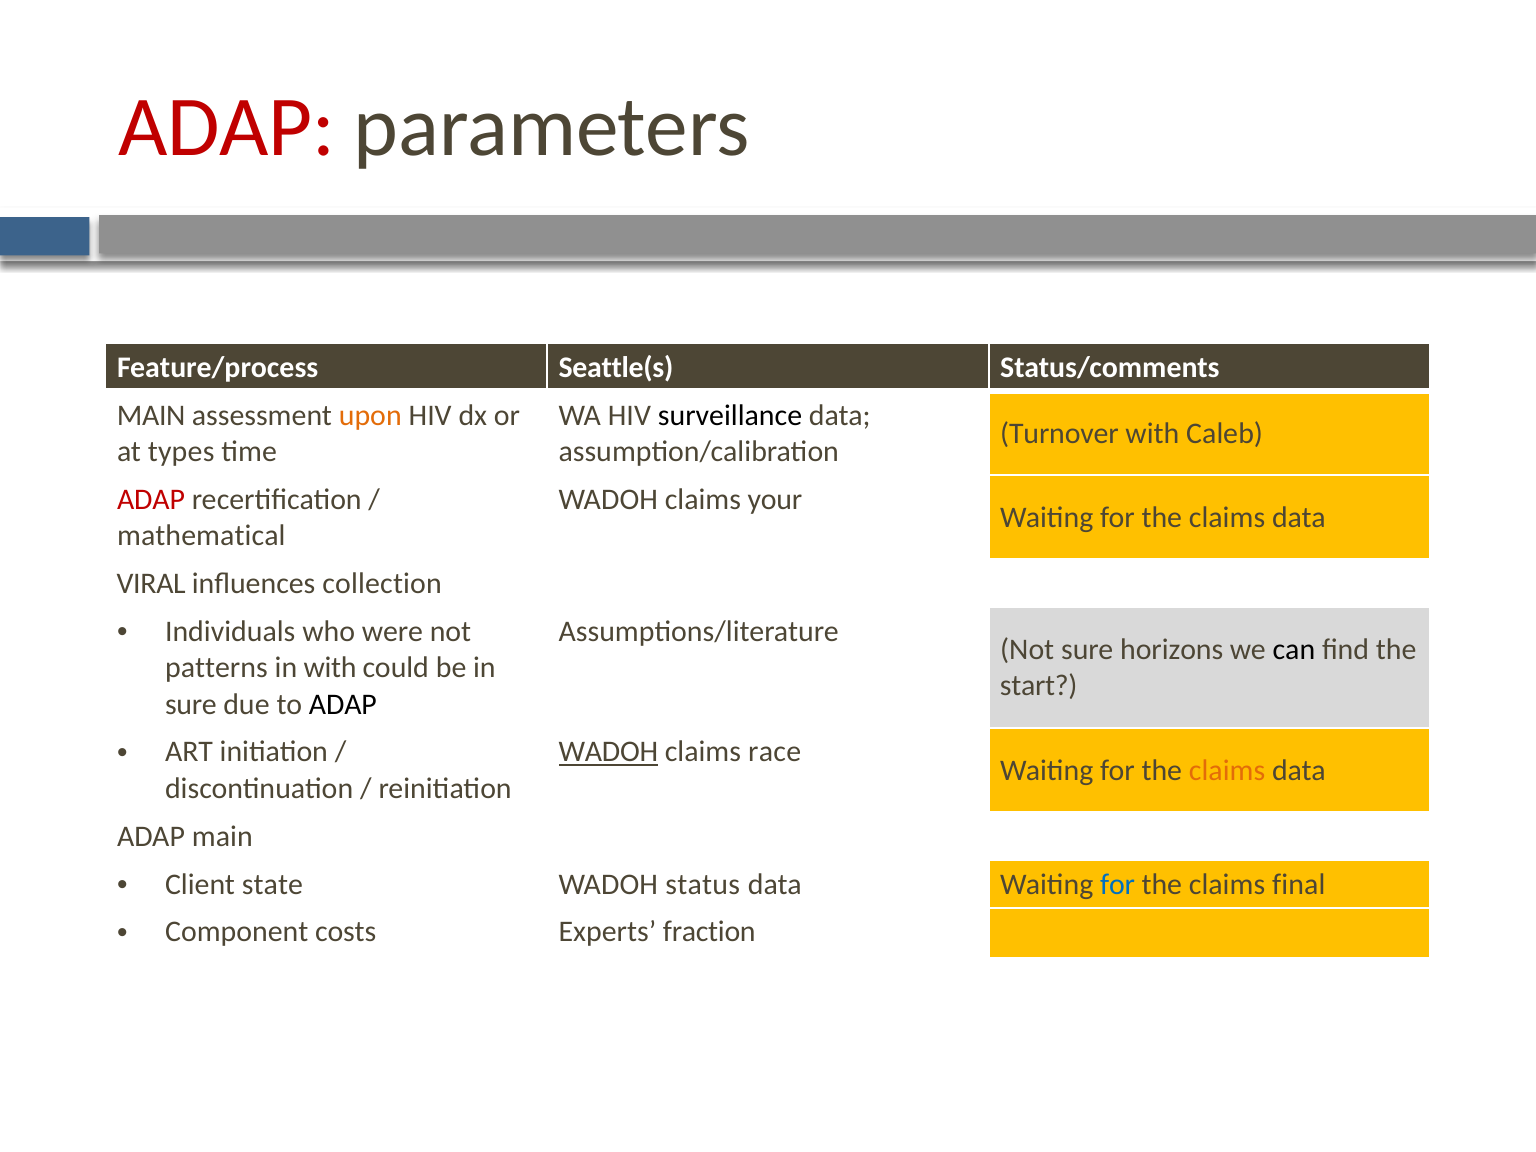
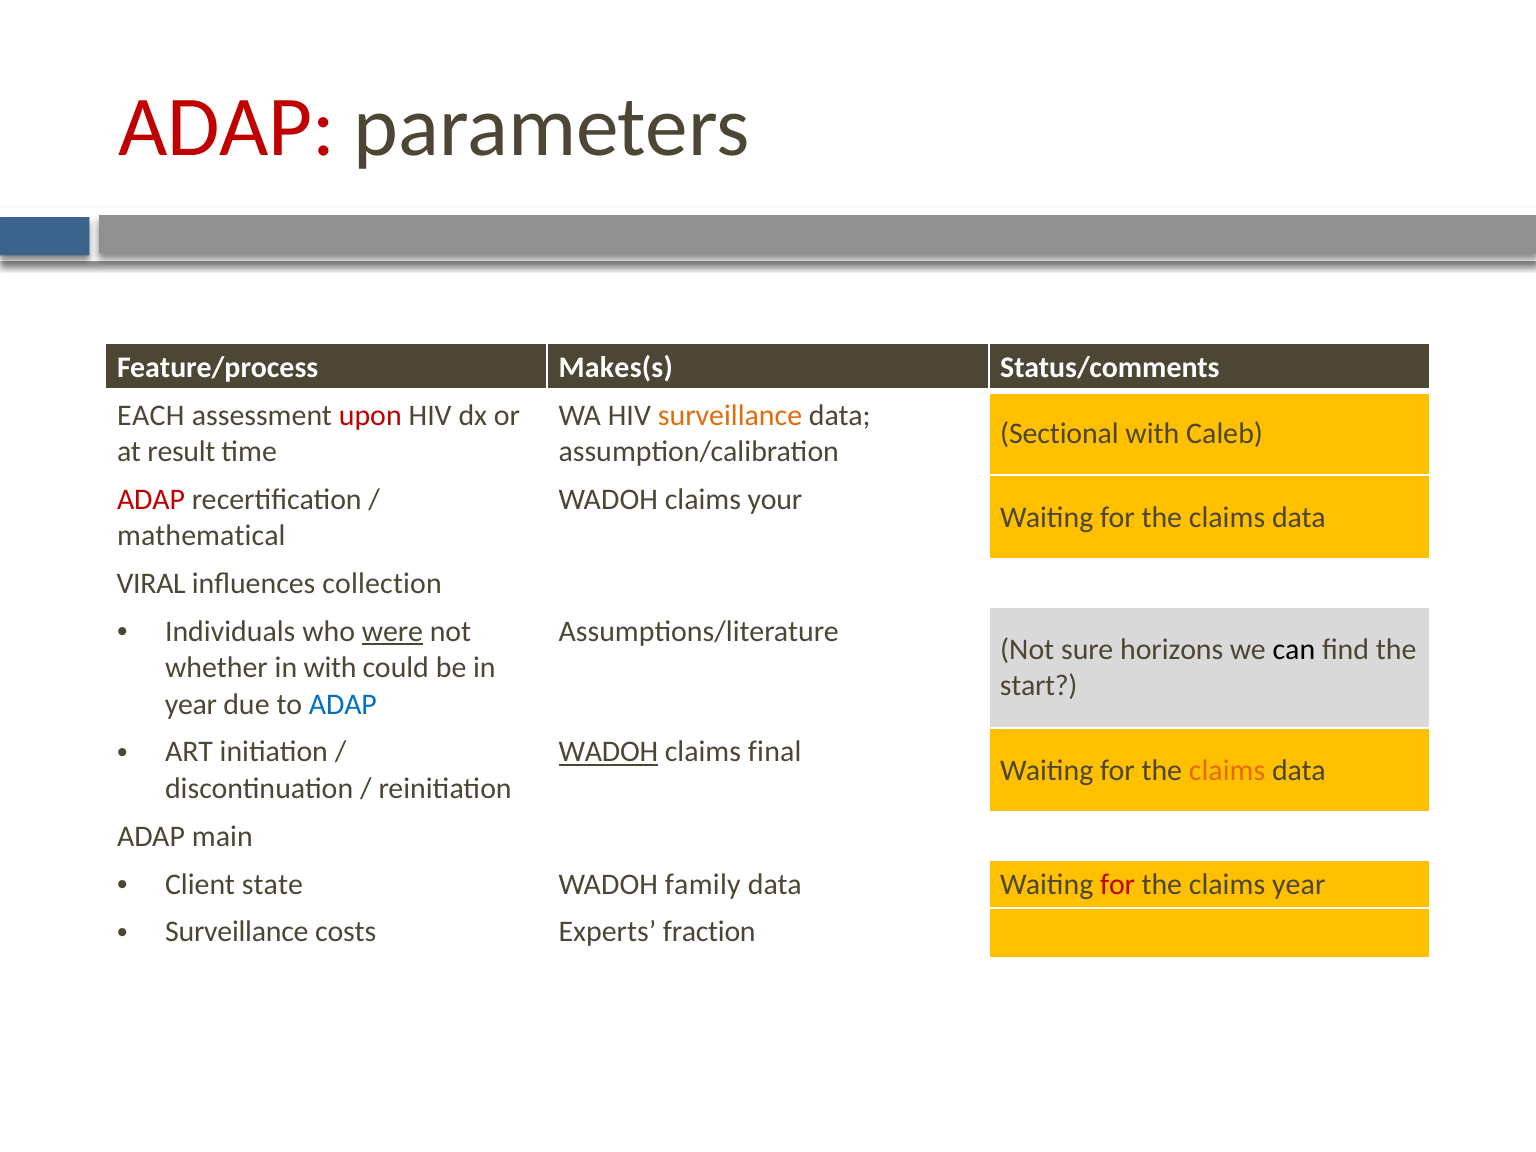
Seattle(s: Seattle(s -> Makes(s (616, 367)
MAIN: MAIN -> EACH (151, 415)
upon colour: orange -> red (370, 415)
surveillance colour: black -> orange (730, 415)
Turnover: Turnover -> Sectional (1059, 433)
types: types -> result (181, 451)
were underline: none -> present (393, 632)
patterns: patterns -> whether (216, 668)
sure: sure -> year (191, 704)
ADAP colour: black -> blue (343, 704)
race: race -> final (775, 752)
status: status -> family (703, 884)
for colour: blue -> red (1118, 884)
claims final: final -> year (1299, 884)
Component: Component -> Surveillance (237, 932)
